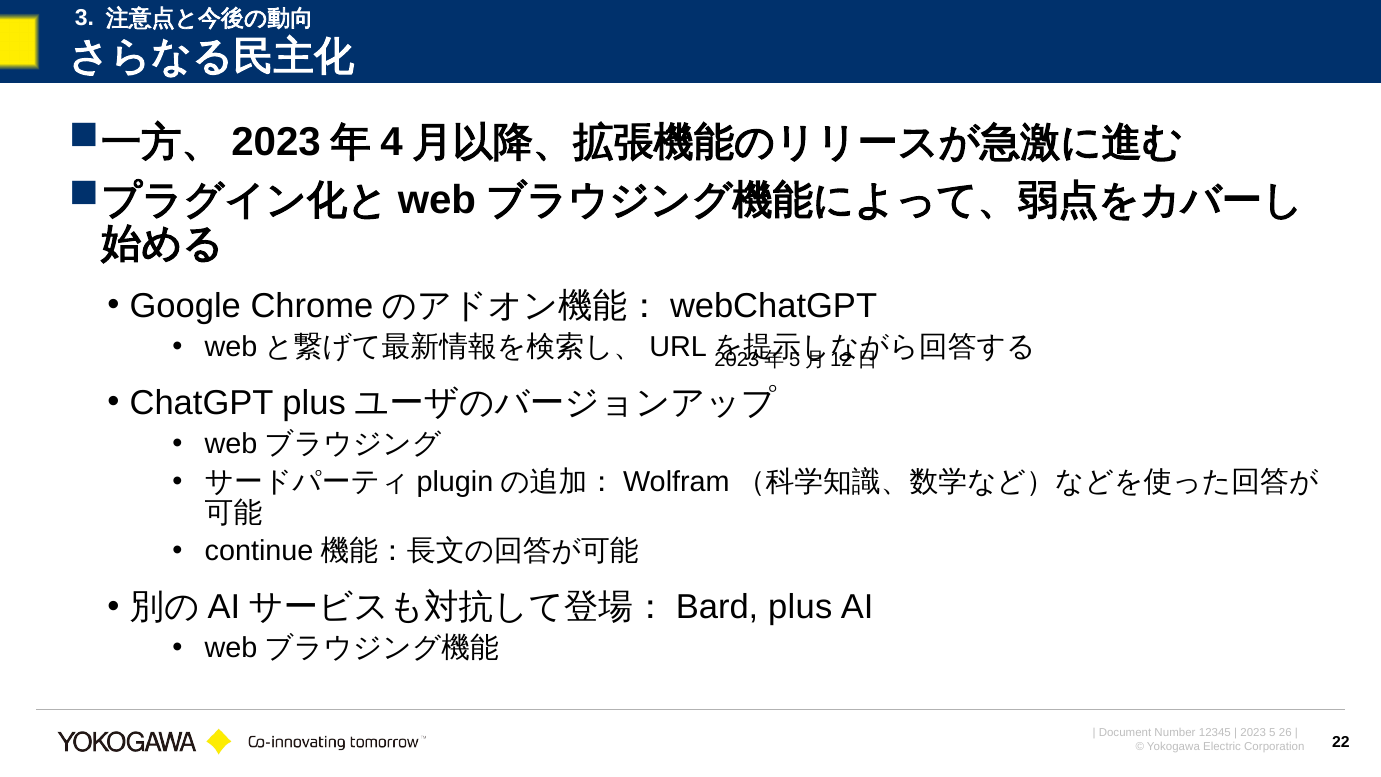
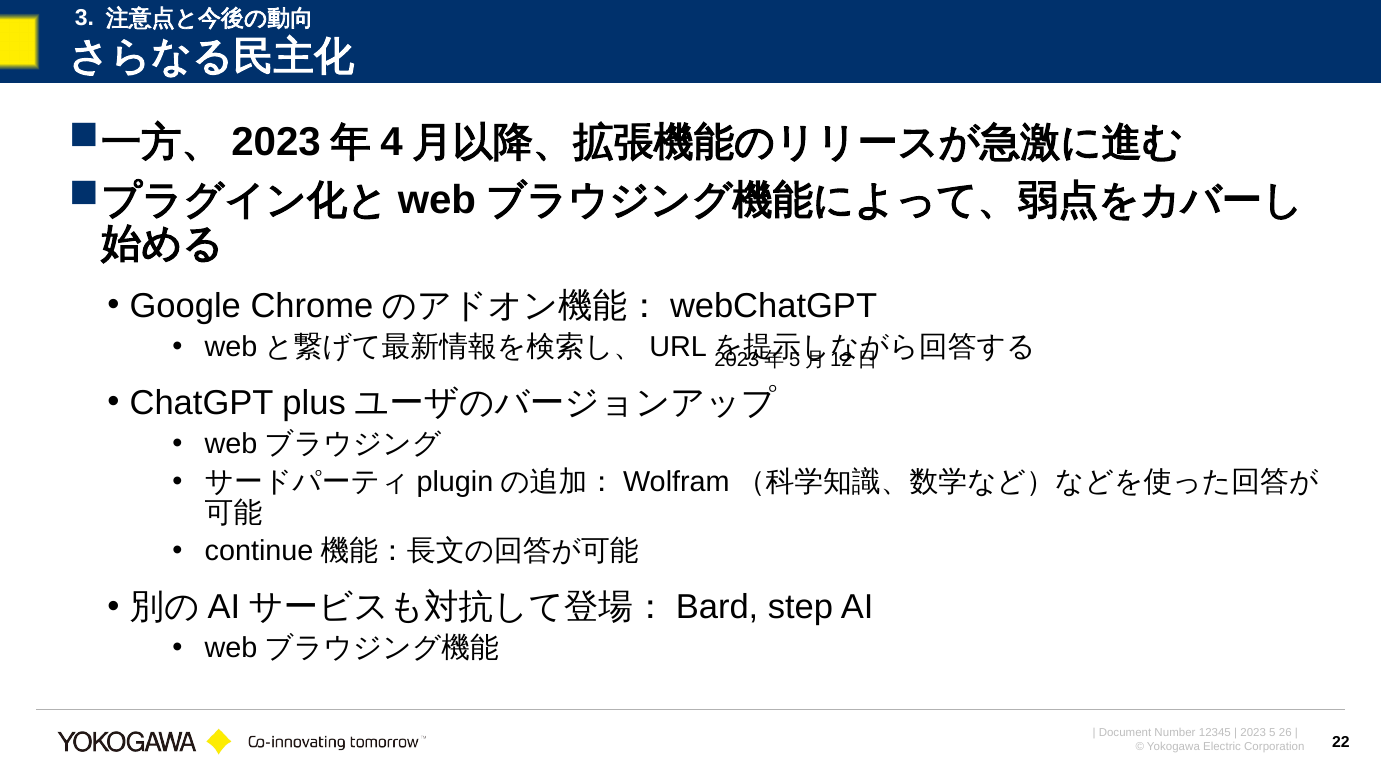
plus: plus -> step (800, 607)
